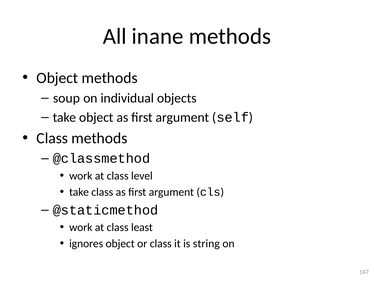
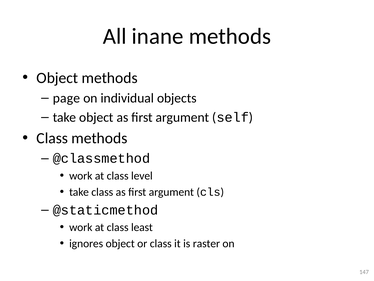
soup: soup -> page (67, 98)
string: string -> raster (206, 243)
